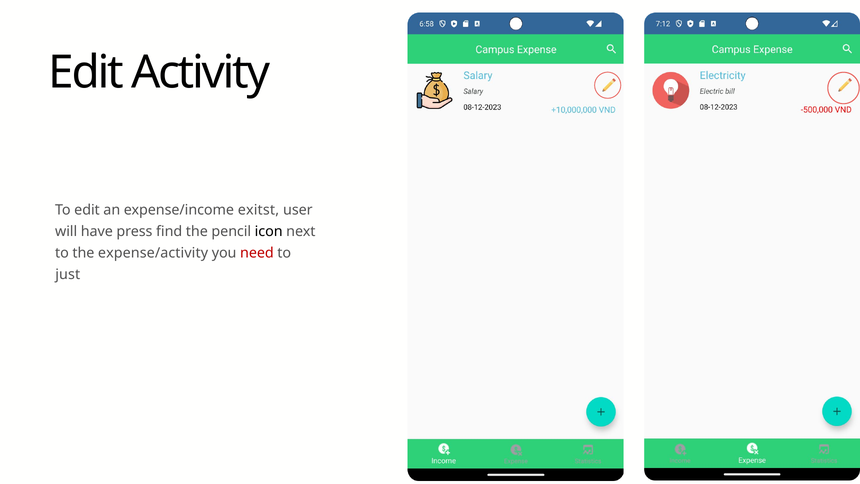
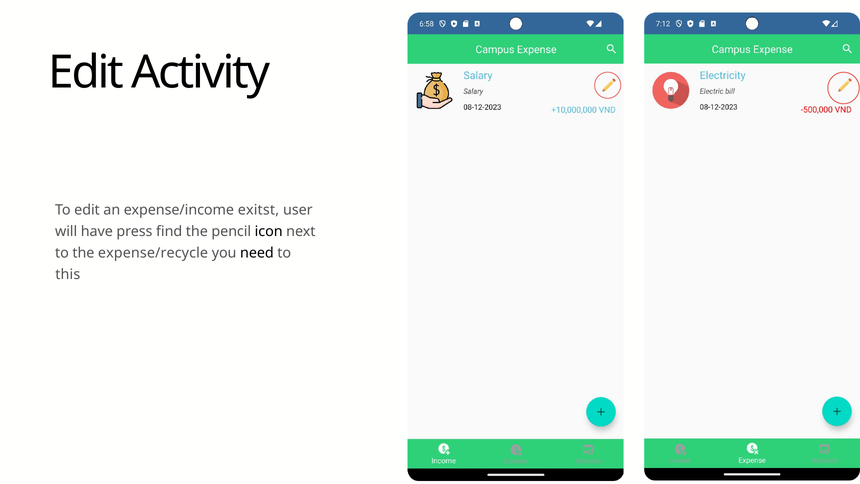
expense/activity: expense/activity -> expense/recycle (153, 253)
need colour: red -> black (257, 253)
just: just -> this (68, 274)
